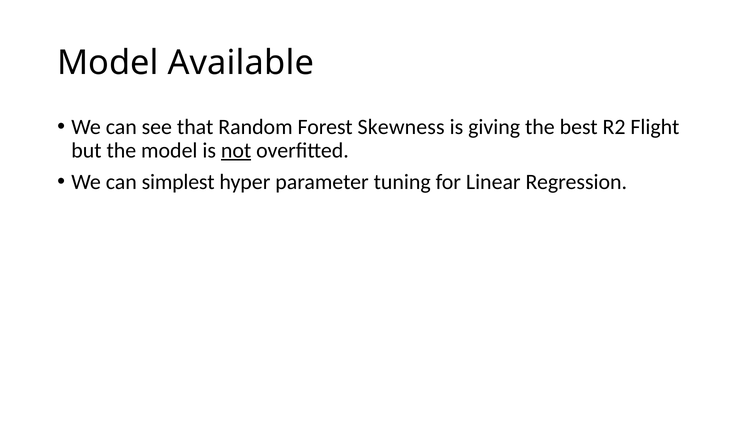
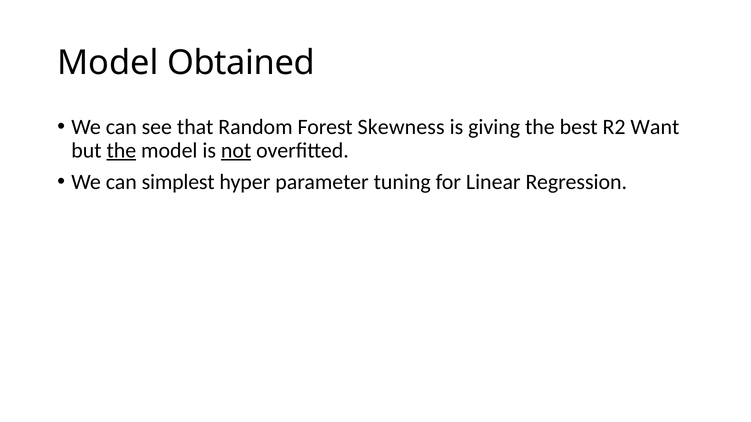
Available: Available -> Obtained (241, 63)
Flight: Flight -> Want (655, 127)
the underline: none -> present (121, 151)
